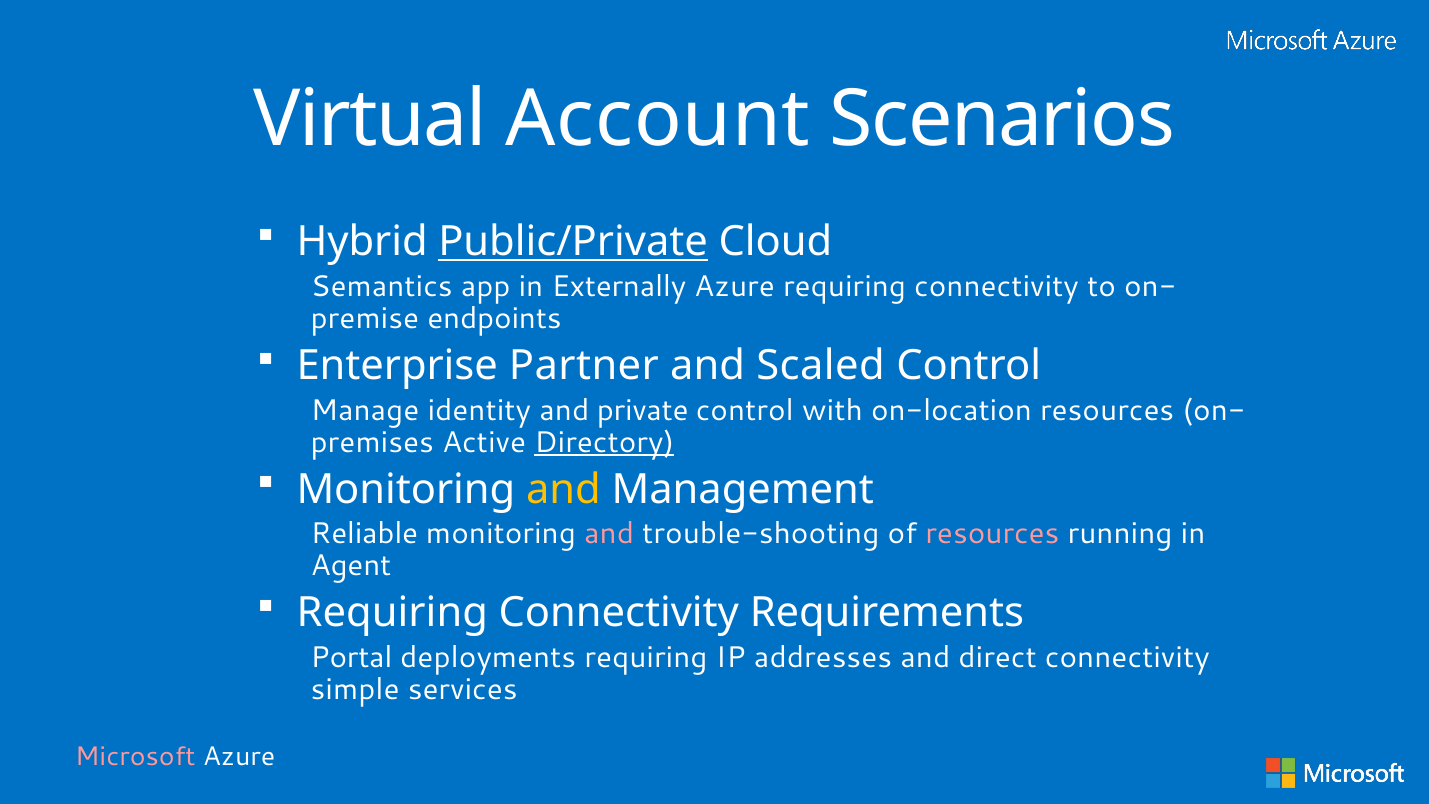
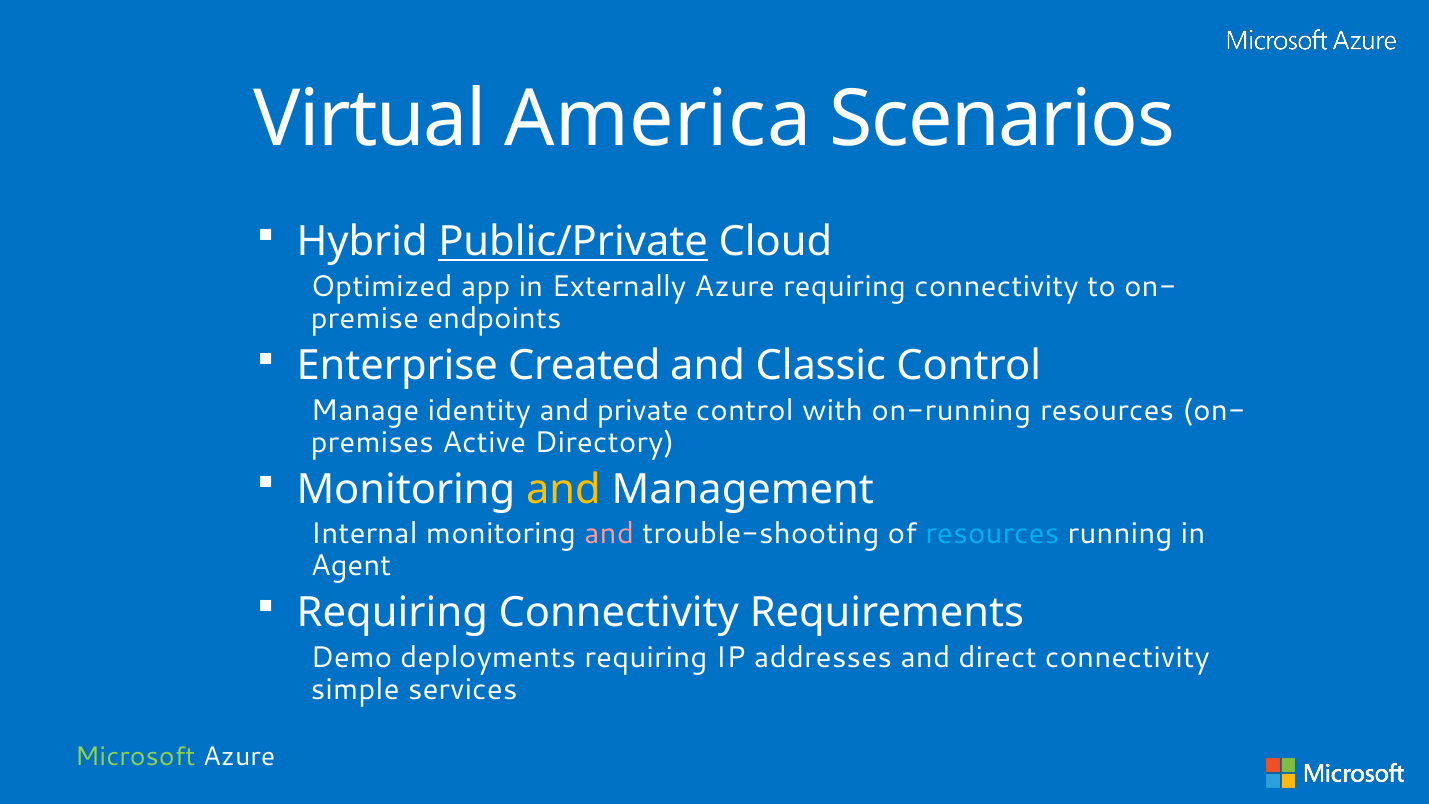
Account: Account -> America (658, 119)
Semantics: Semantics -> Optimized (382, 287)
Partner: Partner -> Created (584, 366)
Scaled: Scaled -> Classic (821, 366)
on-location: on-location -> on-running (951, 410)
Directory underline: present -> none (604, 442)
Reliable: Reliable -> Internal (364, 534)
resources colour: pink -> light blue (992, 534)
Portal: Portal -> Demo (352, 657)
Microsoft colour: pink -> light green (135, 756)
